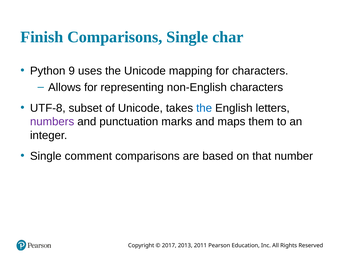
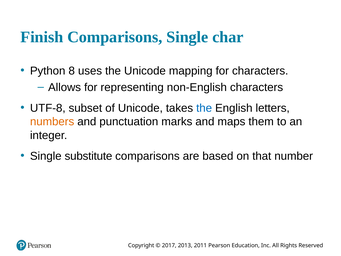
9: 9 -> 8 (72, 71)
numbers colour: purple -> orange (52, 122)
comment: comment -> substitute (88, 156)
